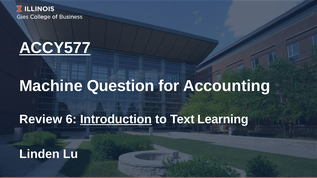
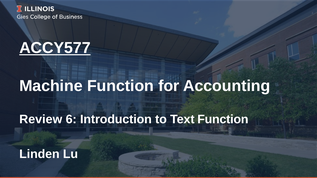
Machine Question: Question -> Function (120, 86)
Introduction underline: present -> none (116, 120)
Text Learning: Learning -> Function (223, 120)
